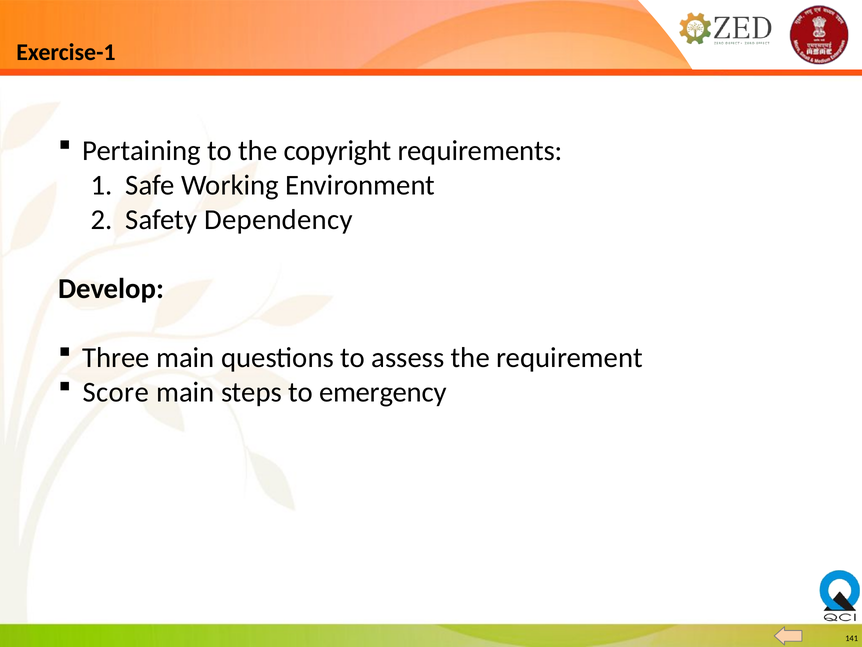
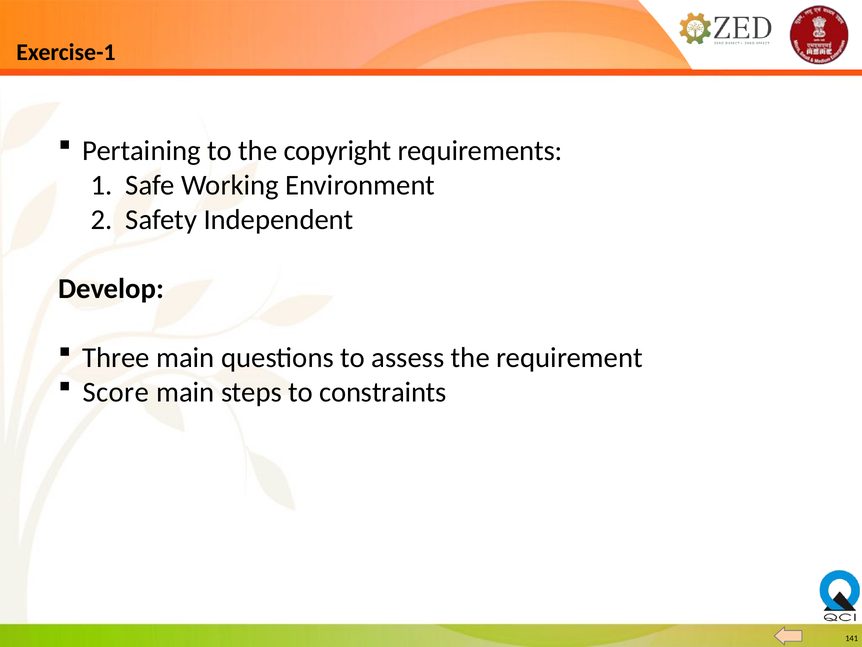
Dependency: Dependency -> Independent (279, 219)
emergency: emergency -> constraints (383, 392)
